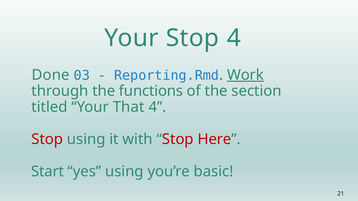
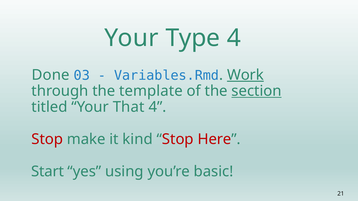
Your Stop: Stop -> Type (193, 38)
Reporting.Rmd: Reporting.Rmd -> Variables.Rmd (167, 76)
functions: functions -> template (151, 91)
section underline: none -> present (257, 91)
Stop using: using -> make (86, 139)
with: with -> kind (138, 139)
